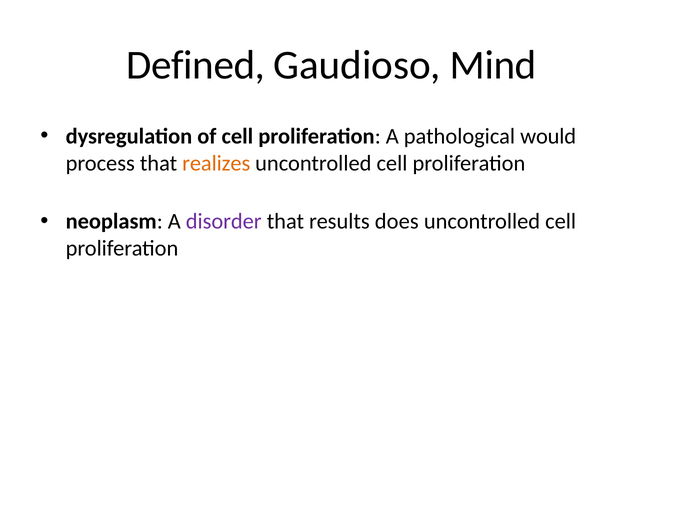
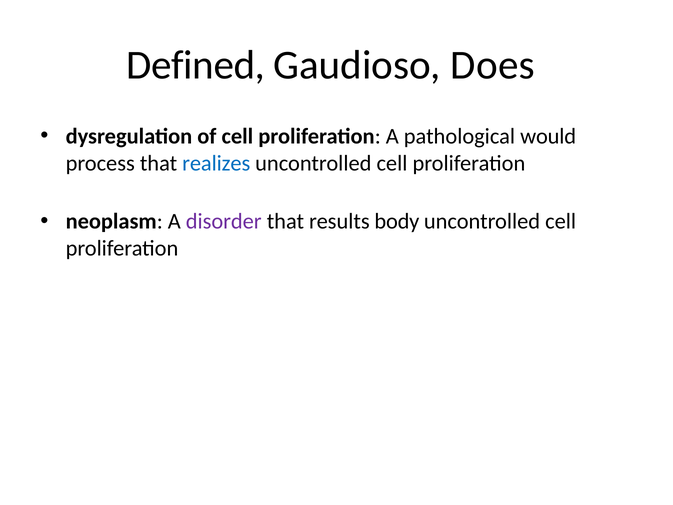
Mind: Mind -> Does (493, 65)
realizes colour: orange -> blue (216, 163)
does: does -> body (397, 221)
